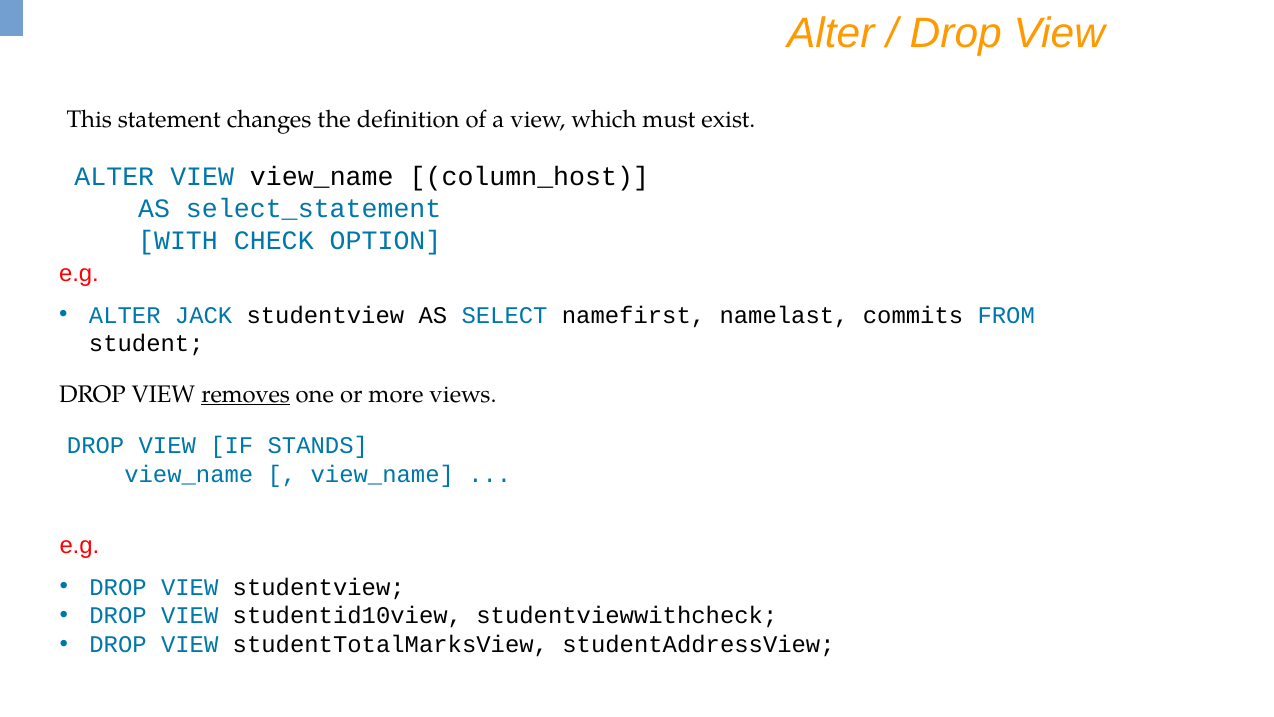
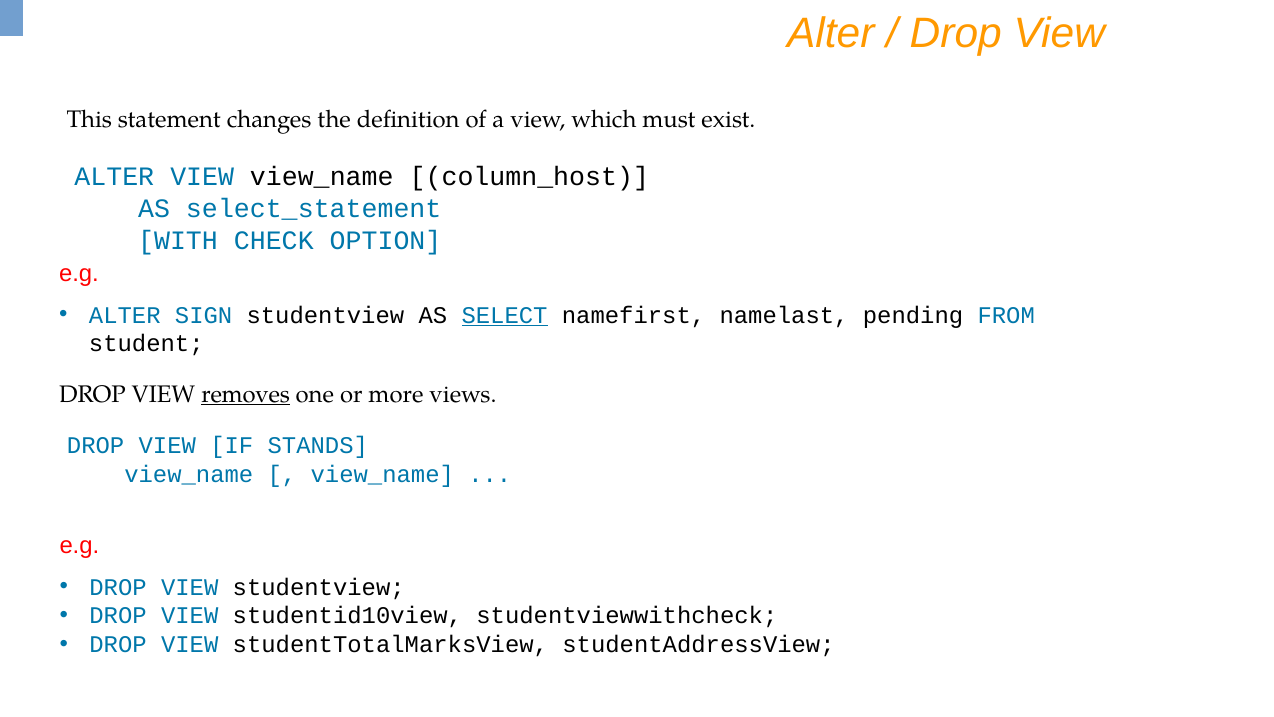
JACK: JACK -> SIGN (204, 315)
SELECT underline: none -> present (505, 315)
commits: commits -> pending (913, 315)
